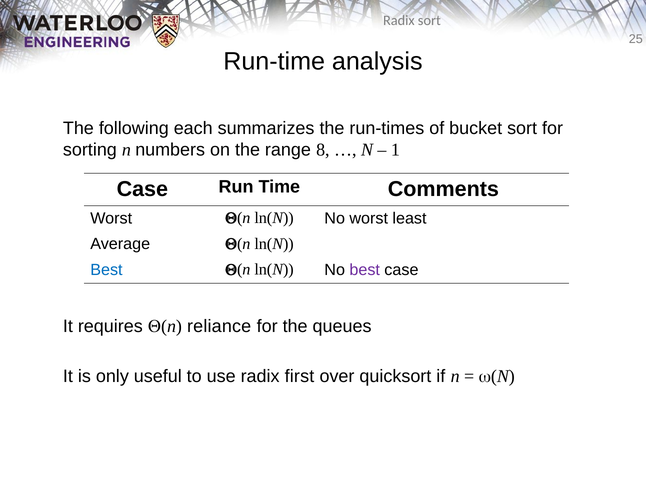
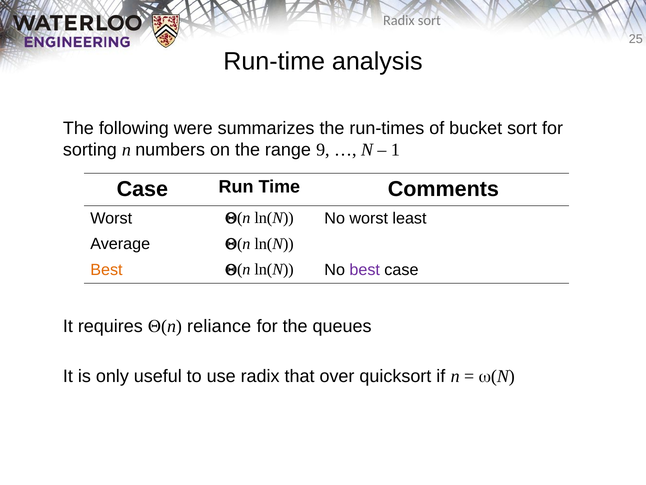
each: each -> were (193, 128)
8: 8 -> 9 (323, 150)
Best colour: blue -> orange (106, 270)
first: first -> that (300, 376)
